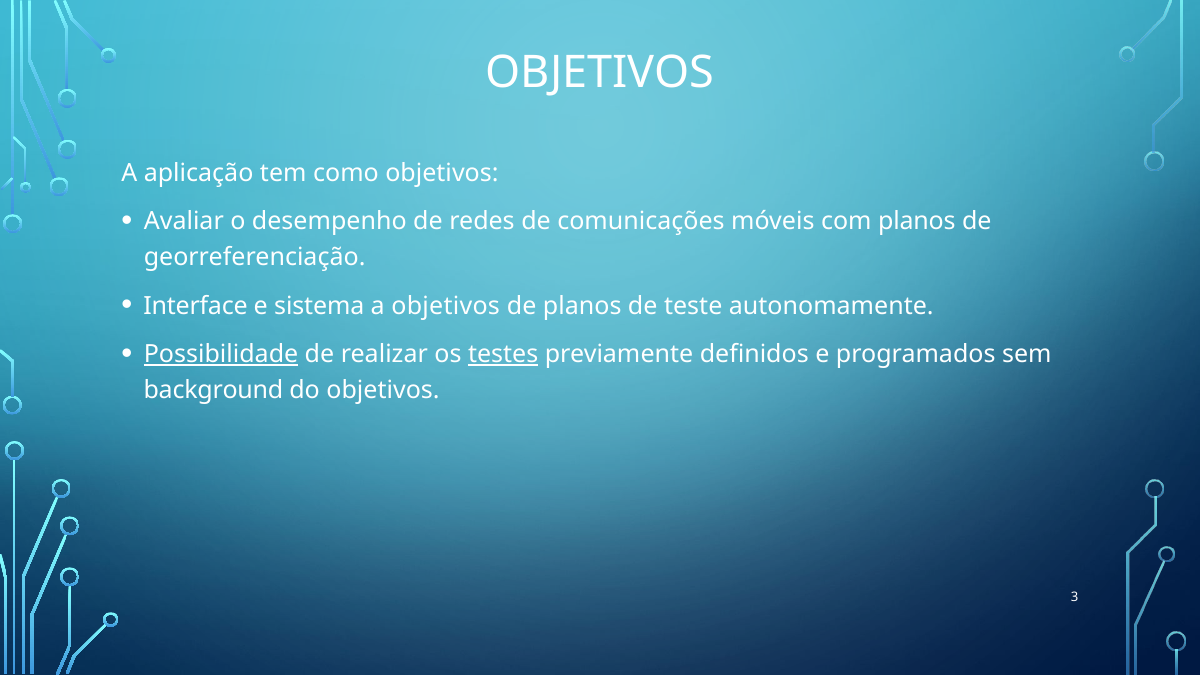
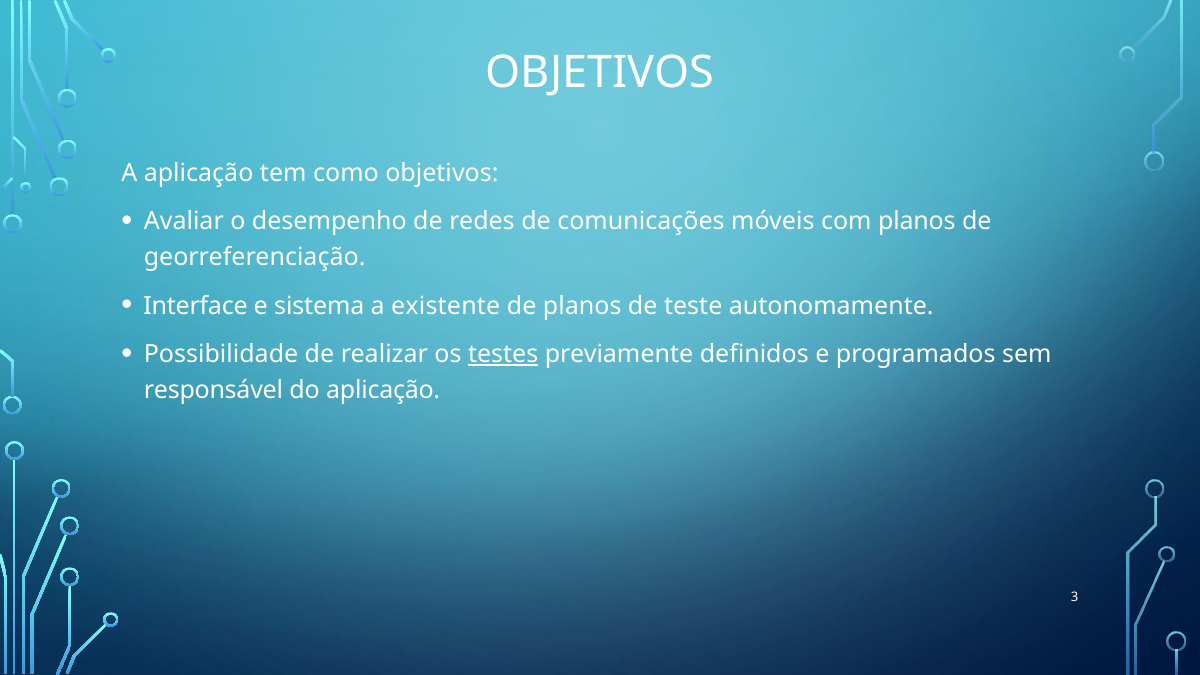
a objetivos: objetivos -> existente (446, 306)
Possibilidade underline: present -> none (221, 354)
background: background -> responsável (213, 391)
do objetivos: objetivos -> aplicação (383, 391)
